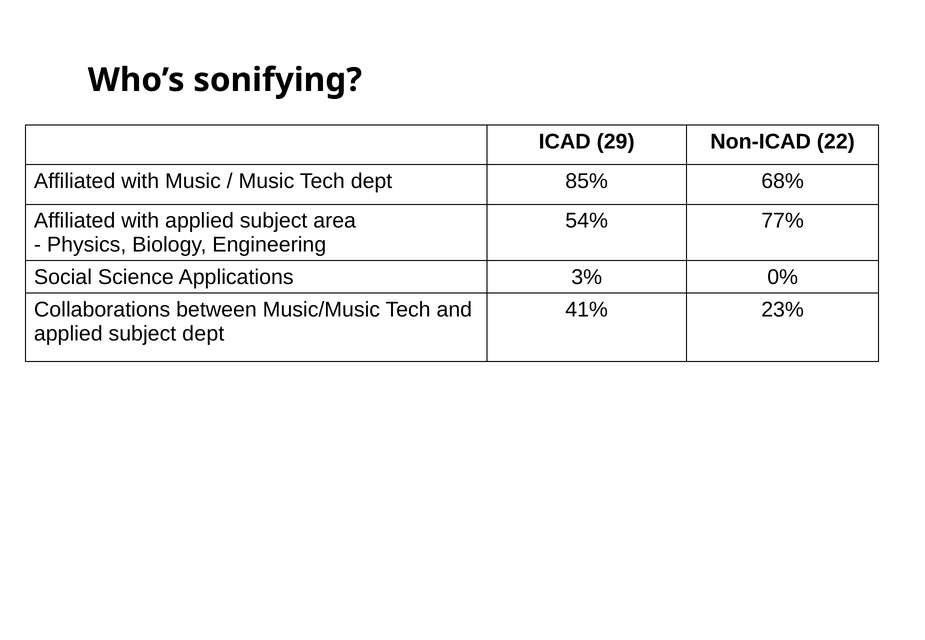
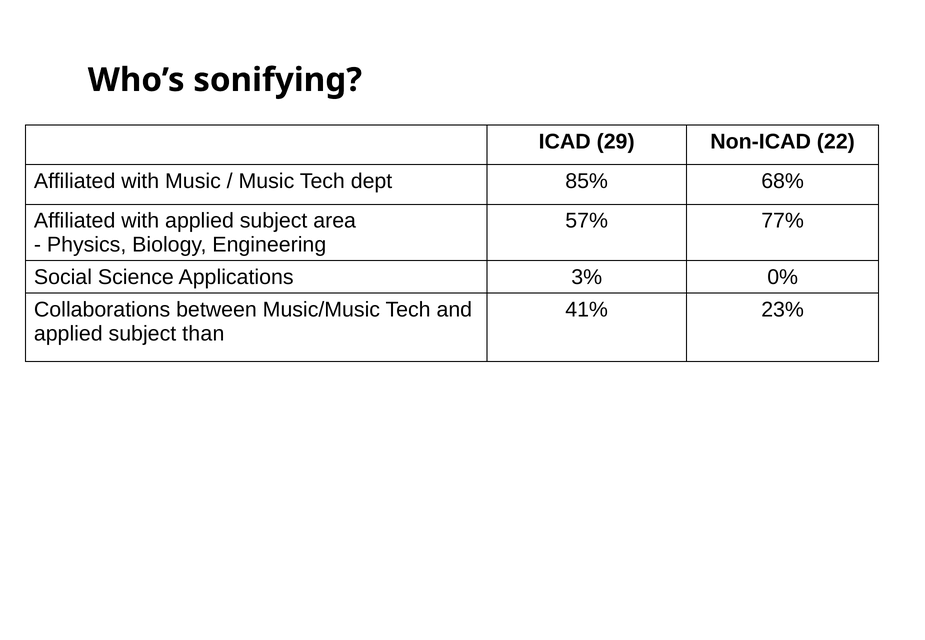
54%: 54% -> 57% (587, 221)
subject dept: dept -> than (203, 334)
